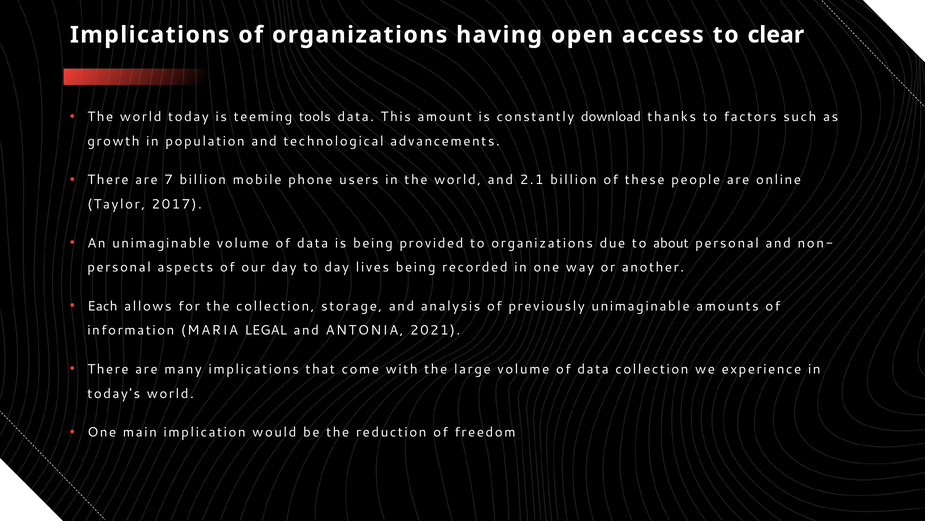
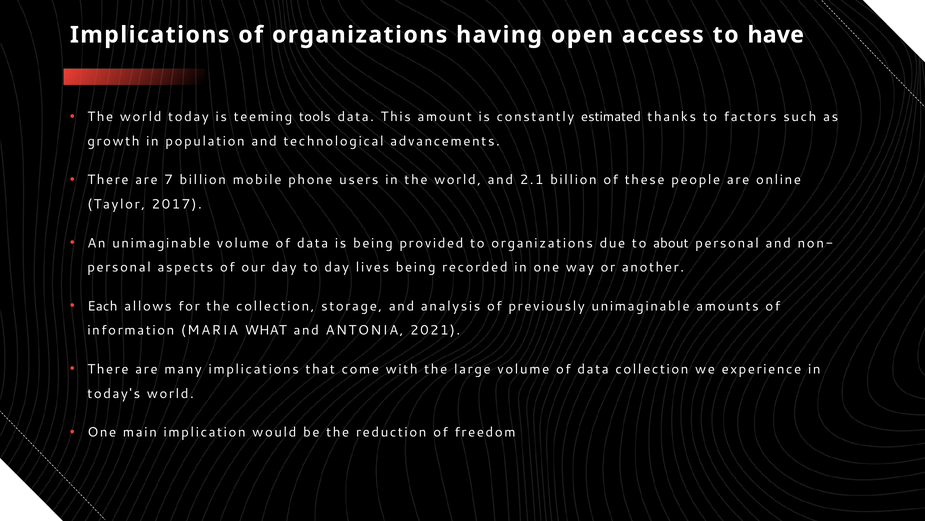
clear: clear -> have (776, 35)
download: download -> estimated (611, 117)
LEGAL: LEGAL -> WHAT (266, 330)
